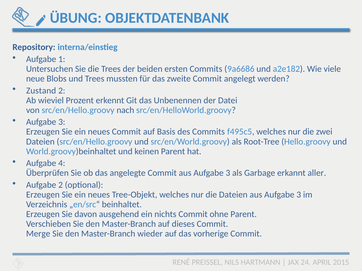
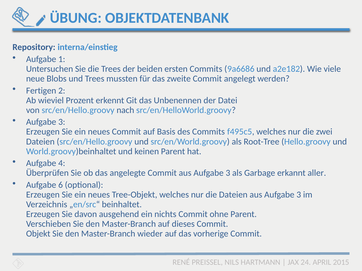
Zustand: Zustand -> Fertigen (41, 91)
Aufgabe 2: 2 -> 6 (61, 185)
Merge: Merge -> Objekt (38, 234)
